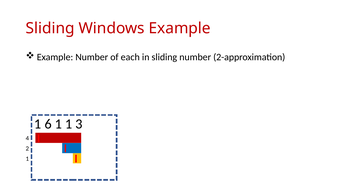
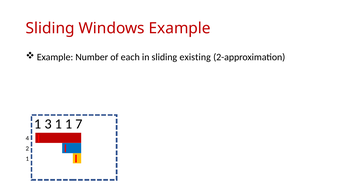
sliding number: number -> existing (195, 57)
6: 6 -> 3 (48, 124)
3: 3 -> 7 (79, 124)
